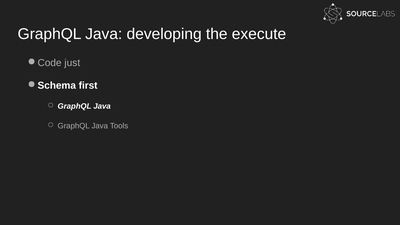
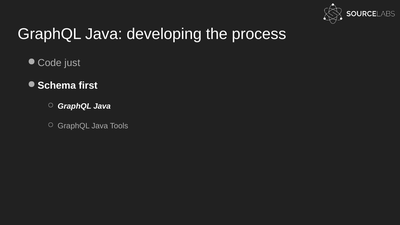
execute: execute -> process (259, 34)
